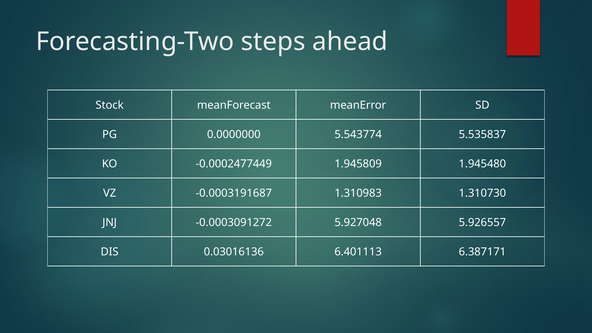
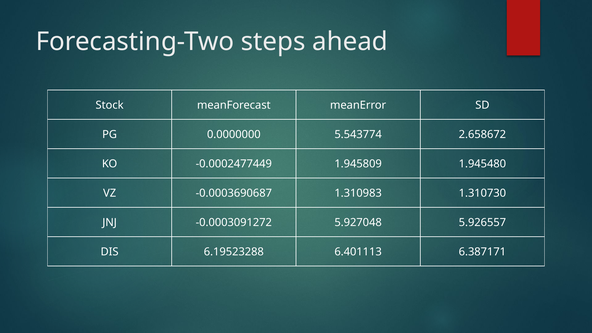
5.535837: 5.535837 -> 2.658672 (482, 135)
-0.0003191687: -0.0003191687 -> -0.0003690687 (234, 193)
0.03016136: 0.03016136 -> 6.19523288 (234, 252)
